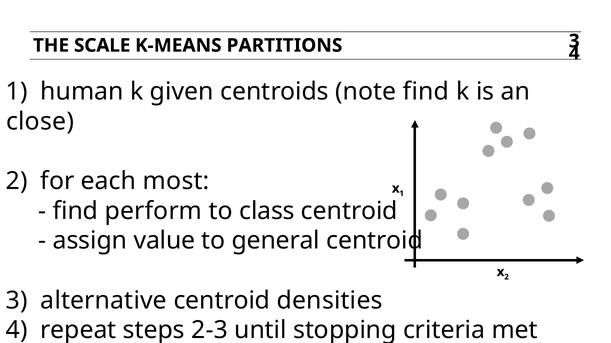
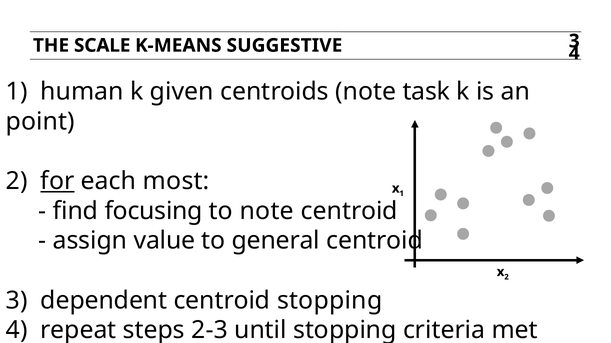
PARTITIONS: PARTITIONS -> SUGGESTIVE (284, 45)
note find: find -> task (426, 92)
close: close -> point (40, 121)
for underline: none -> present (57, 181)
perform: perform -> focusing (154, 211)
to class: class -> note (267, 211)
alternative: alternative -> dependent (104, 301)
centroid densities: densities -> stopping (330, 301)
